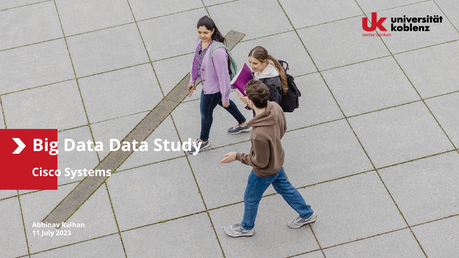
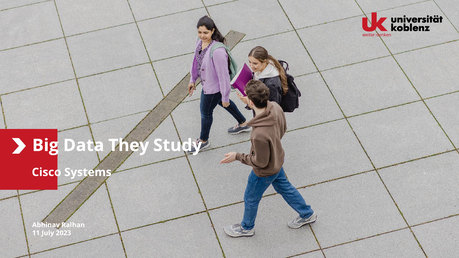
Data Data: Data -> They (129, 145)
